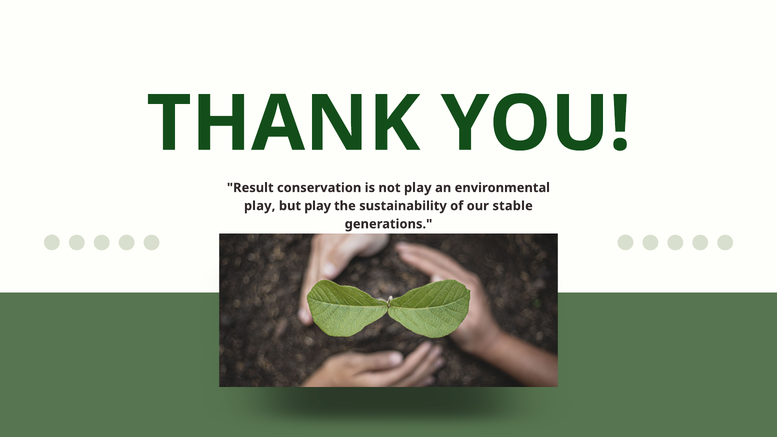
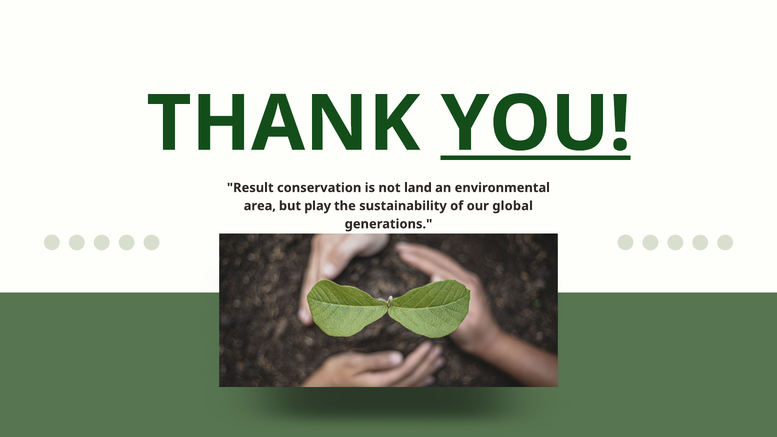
YOU underline: none -> present (536, 124)
not play: play -> land (418, 188)
play: play -> area (260, 206)
stable: stable -> global (513, 206)
